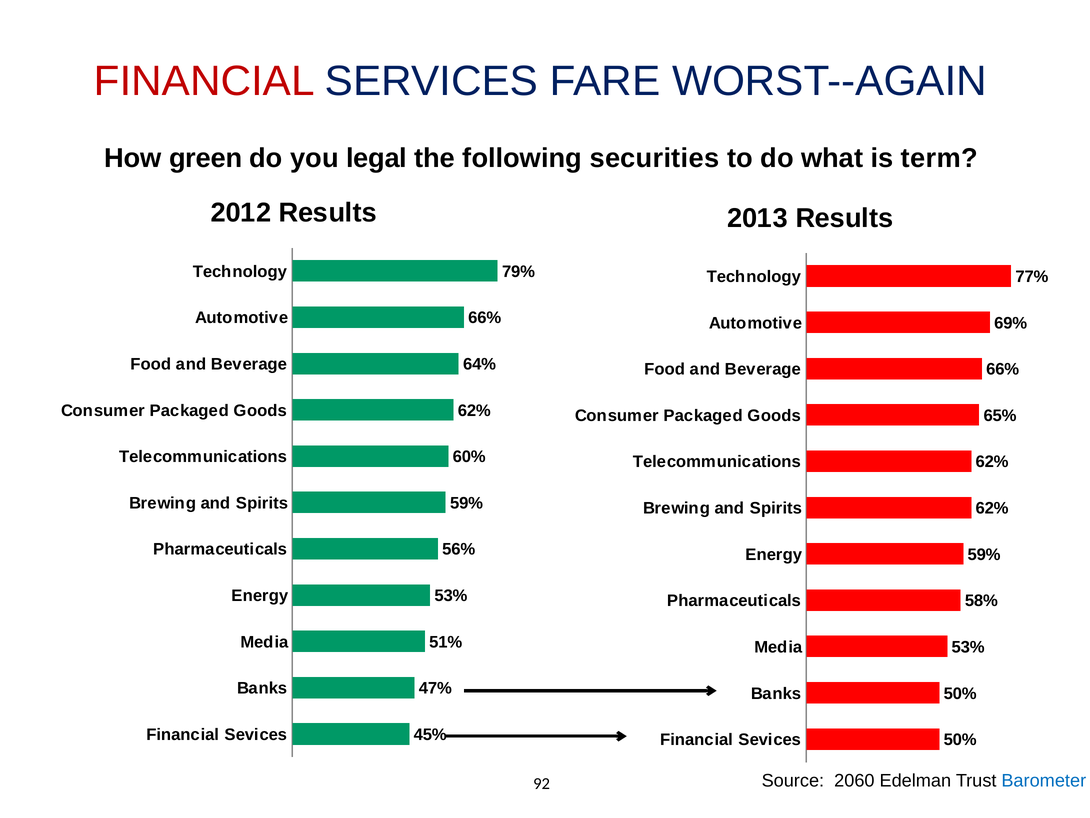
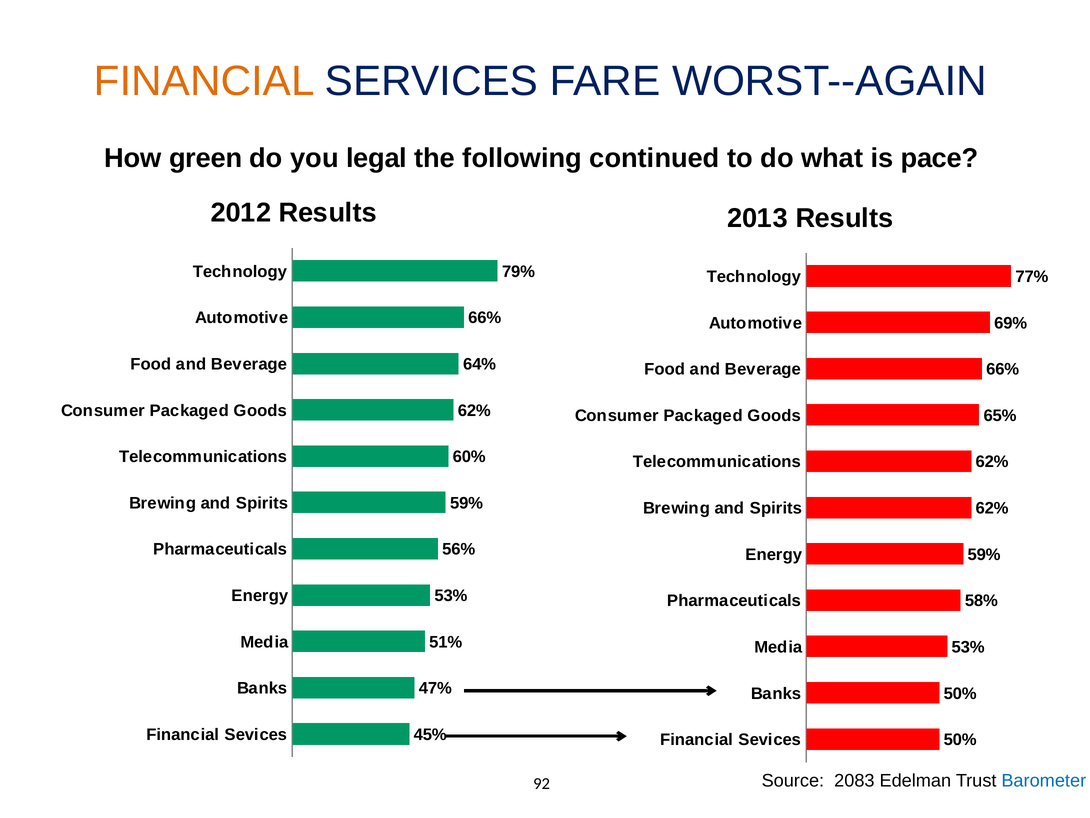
FINANCIAL colour: red -> orange (204, 81)
securities: securities -> continued (655, 158)
term: term -> pace (940, 158)
2060: 2060 -> 2083 (854, 780)
